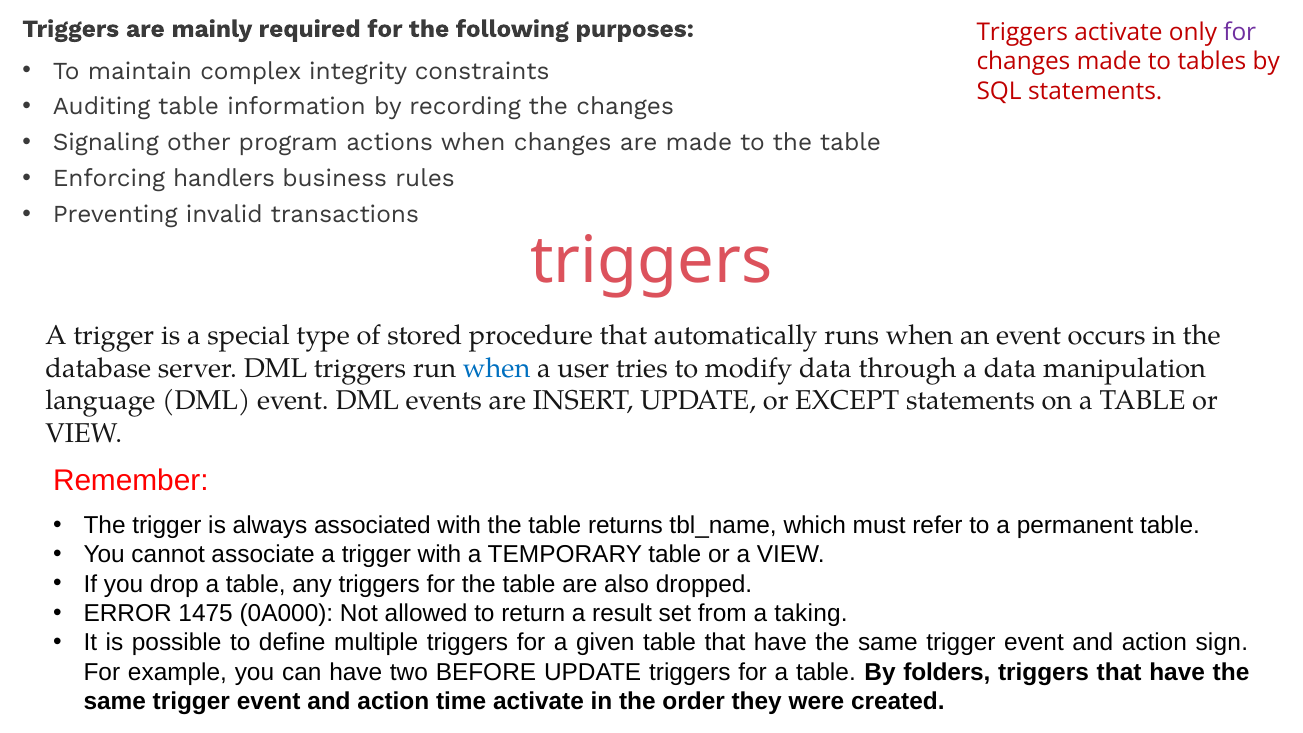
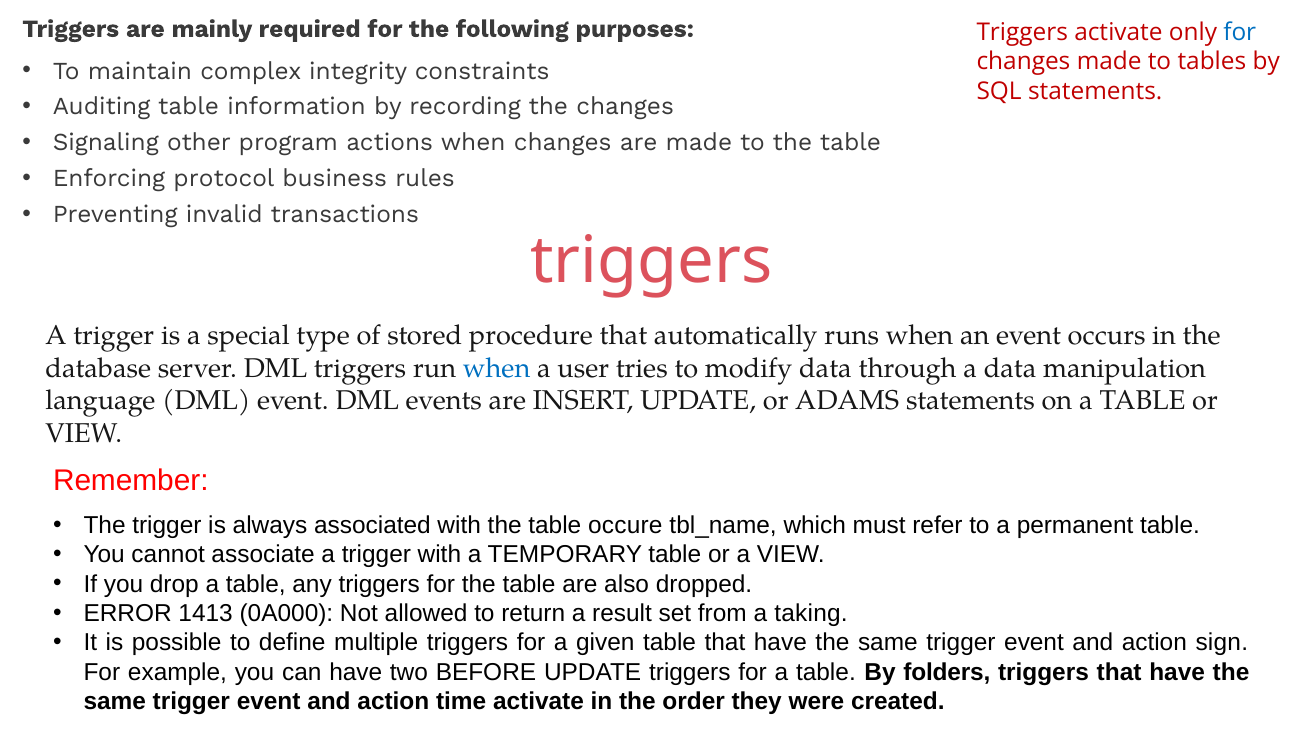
for colour: purple -> blue (1240, 33)
handlers: handlers -> protocol (224, 179)
EXCEPT: EXCEPT -> ADAMS (847, 401)
returns: returns -> occure (625, 525)
1475: 1475 -> 1413 (206, 613)
